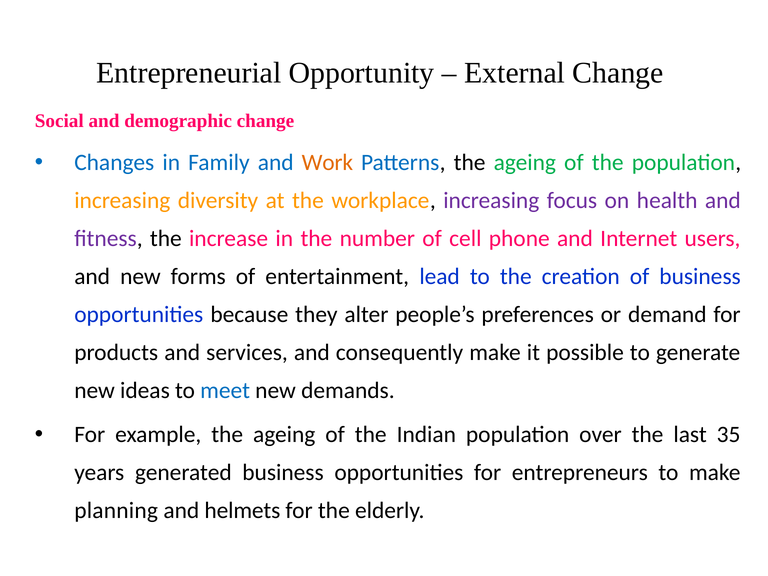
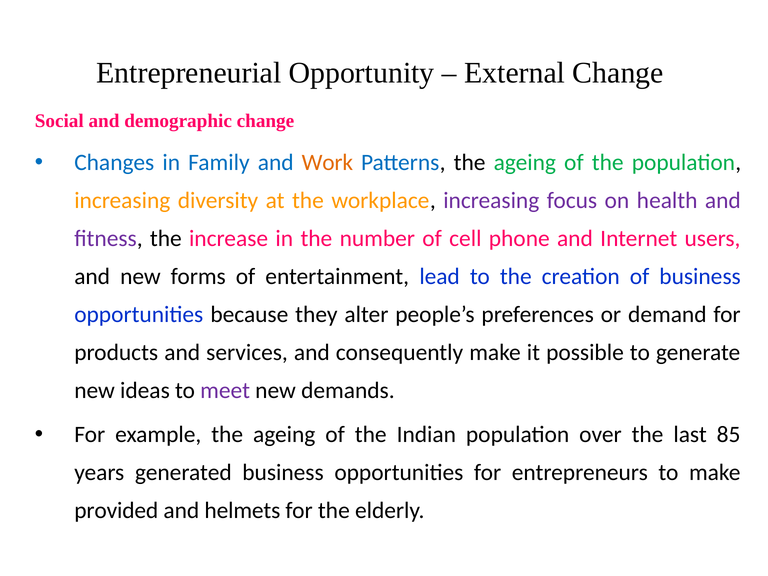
meet colour: blue -> purple (225, 390)
35: 35 -> 85 (729, 435)
planning: planning -> provided (116, 511)
